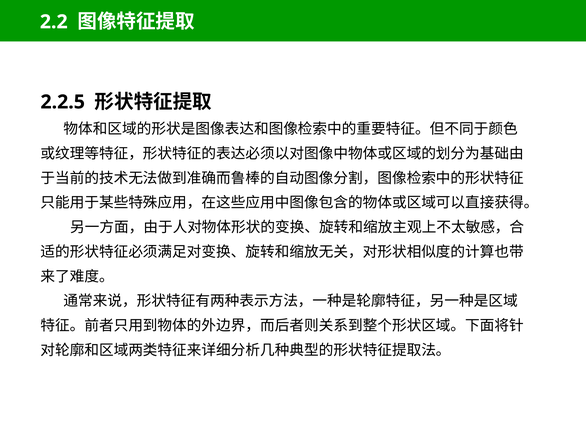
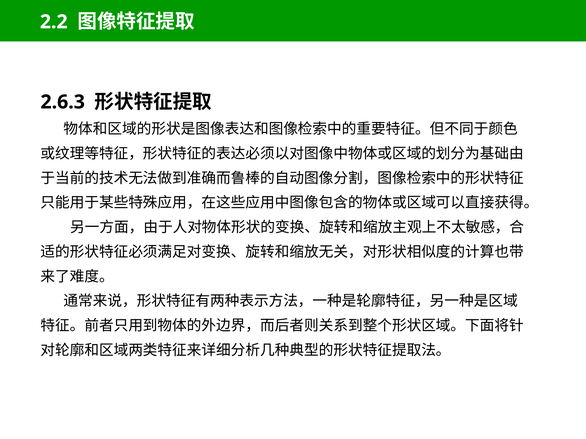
2.2.5: 2.2.5 -> 2.6.3 (63, 102)
